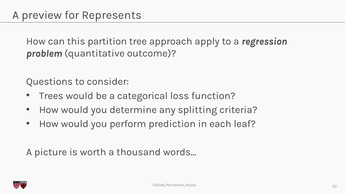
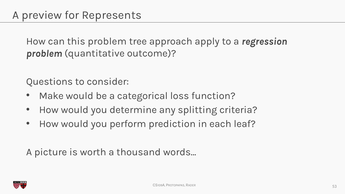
this partition: partition -> problem (107, 41)
Trees: Trees -> Make (51, 96)
